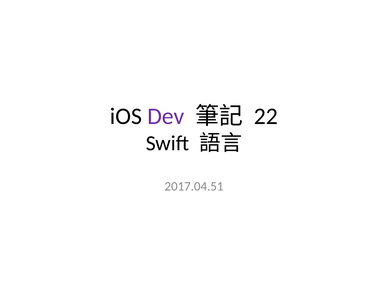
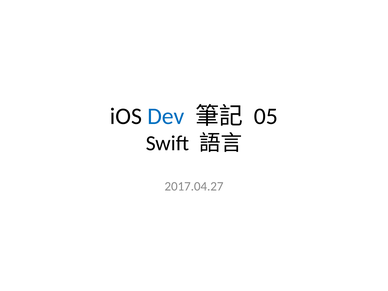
Dev colour: purple -> blue (166, 116)
22: 22 -> 05 (266, 116)
2017.04.51: 2017.04.51 -> 2017.04.27 (194, 186)
